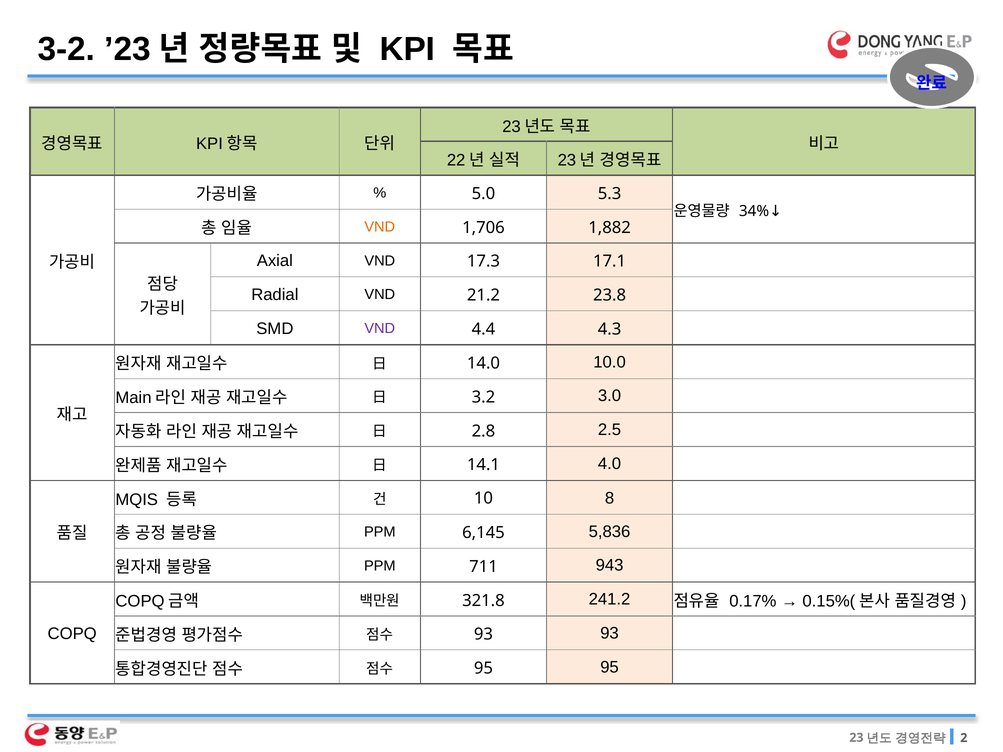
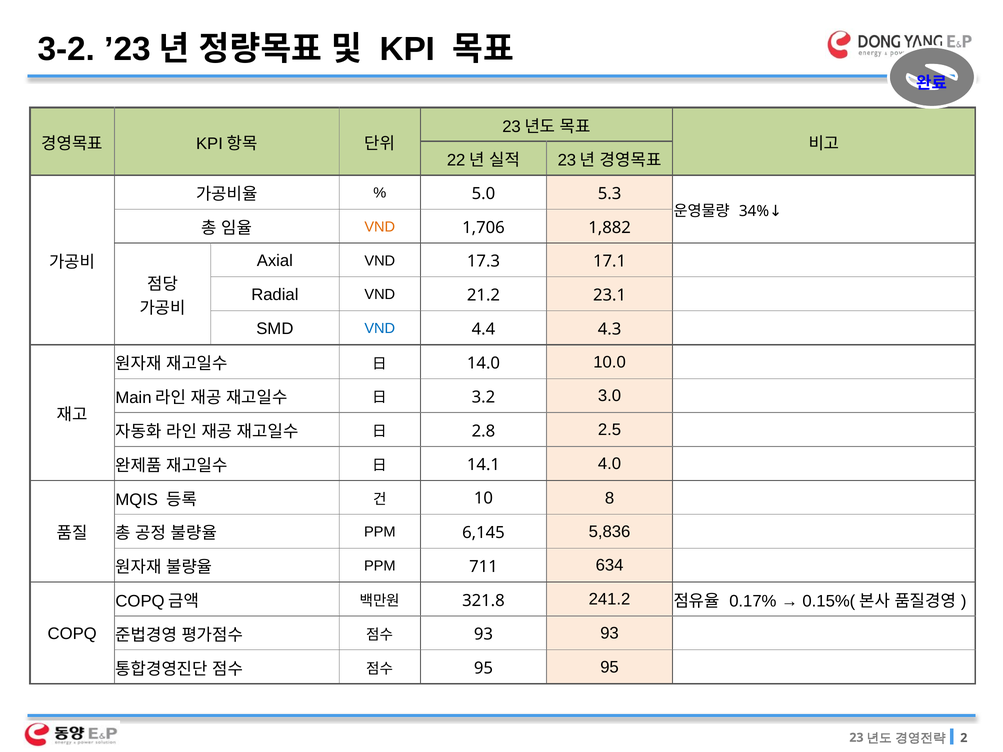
23.8: 23.8 -> 23.1 (610, 295)
VND colour: purple -> blue (380, 329)
943: 943 -> 634 (610, 566)
